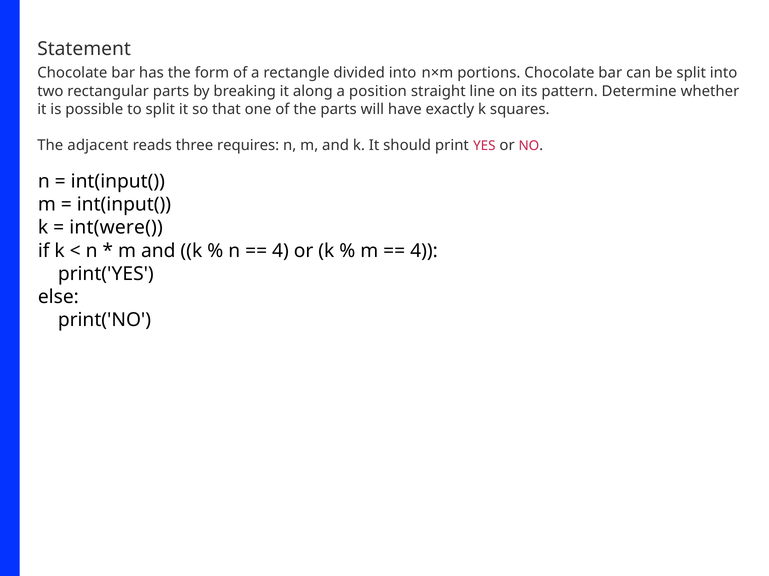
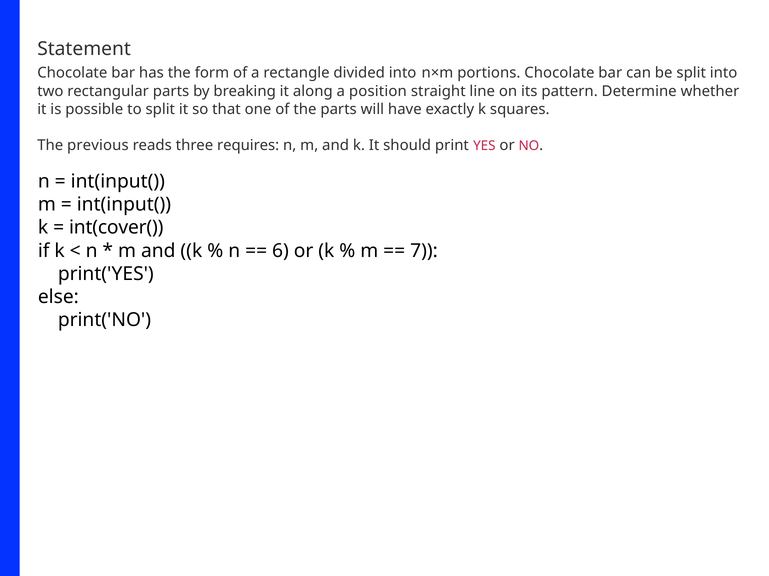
adjacent: adjacent -> previous (98, 145)
int(were(: int(were( -> int(cover( (116, 228)
4: 4 -> 6 (280, 251)
4: 4 -> 7 (424, 251)
